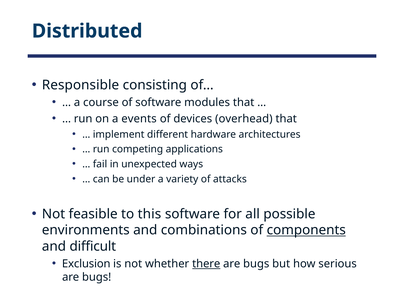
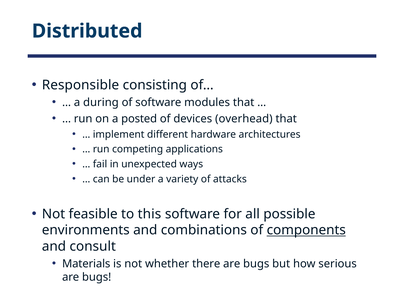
course: course -> during (101, 103)
events: events -> posted (139, 119)
difficult: difficult -> consult (93, 246)
Exclusion: Exclusion -> Materials (86, 264)
there underline: present -> none (206, 264)
